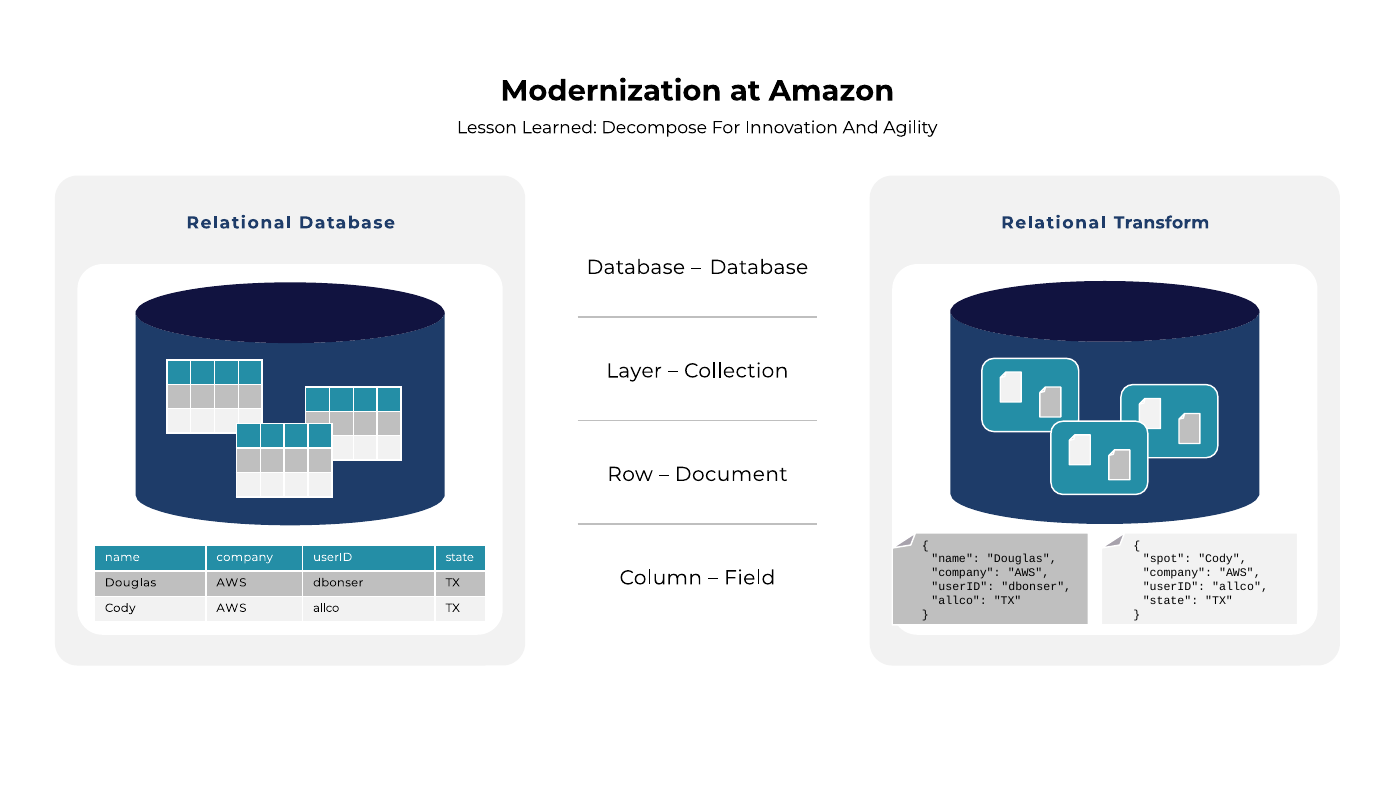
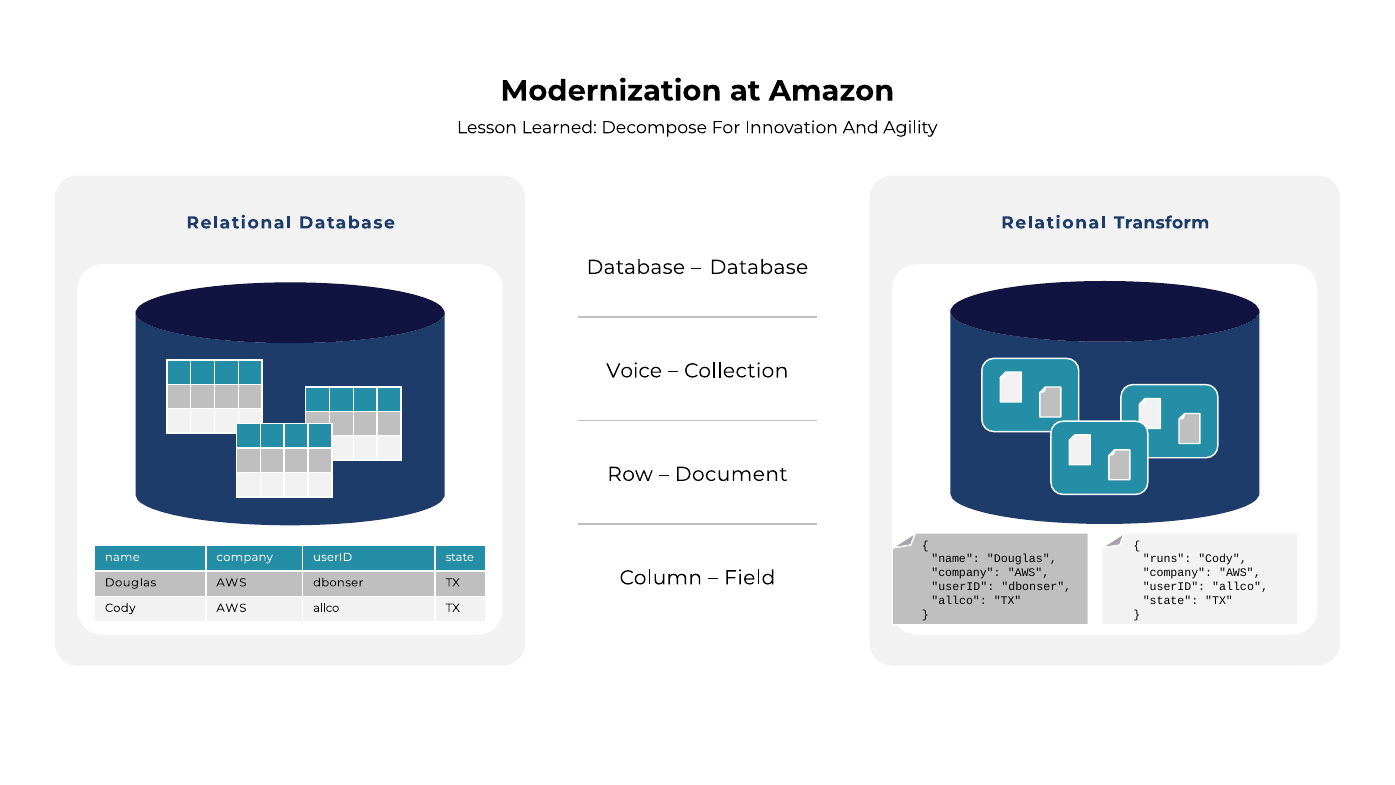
Layer: Layer -> Voice (634, 371)
spot: spot -> runs (1167, 559)
